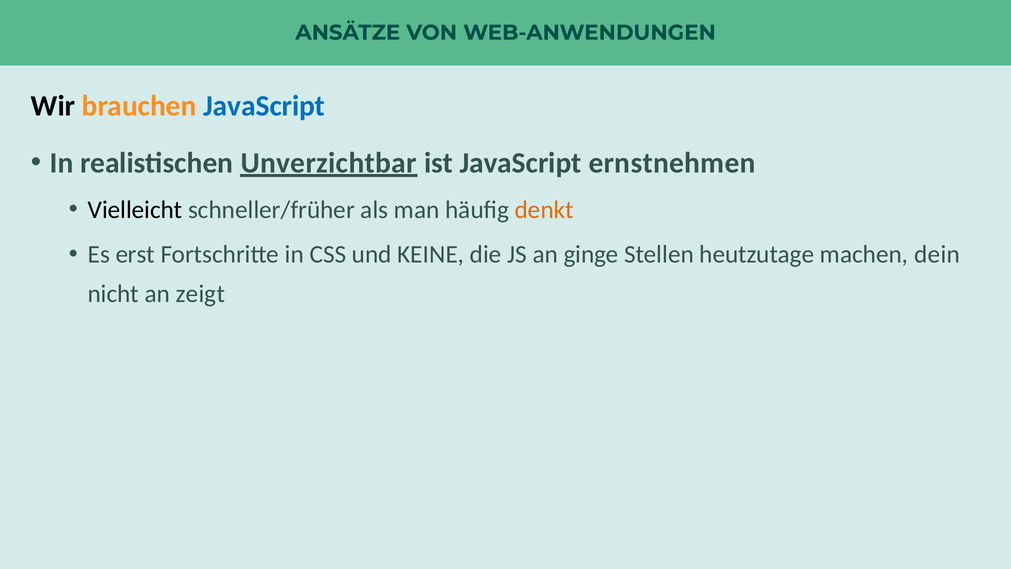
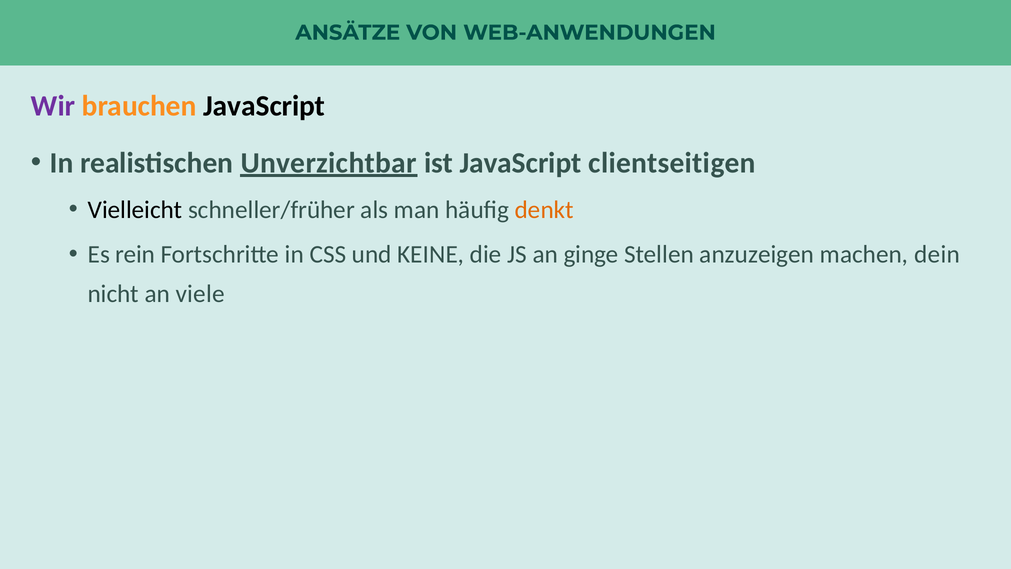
Wir colour: black -> purple (53, 106)
JavaScript colour: blue -> black (264, 106)
ernstnehmen: ernstnehmen -> clientseitigen (672, 163)
erst: erst -> rein (135, 254)
heutzutage: heutzutage -> anzuzeigen (757, 254)
zeigt: zeigt -> viele (200, 294)
